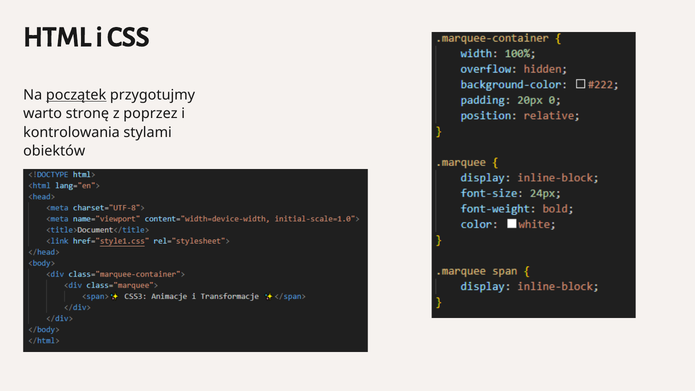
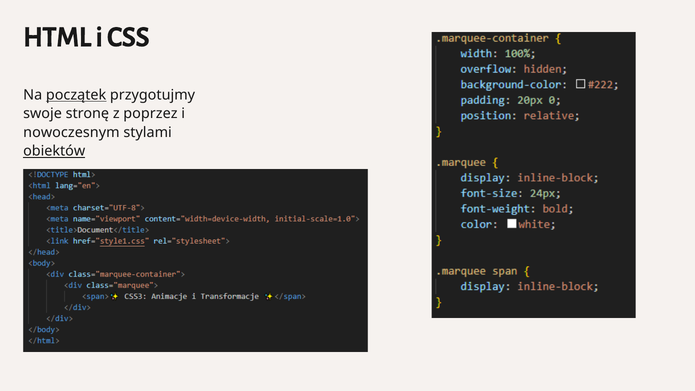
warto: warto -> swoje (43, 114)
kontrolowania: kontrolowania -> nowoczesnym (71, 132)
obiektów underline: none -> present (54, 151)
